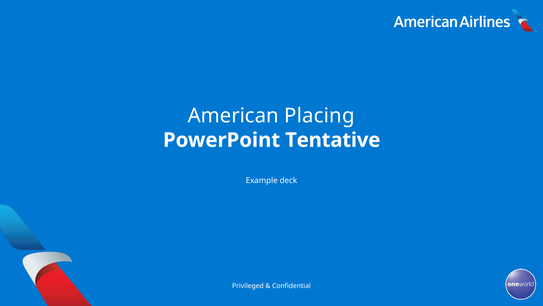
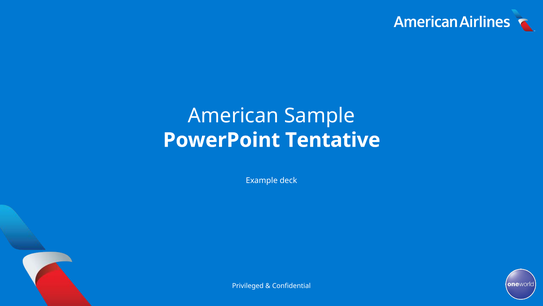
Placing: Placing -> Sample (320, 115)
